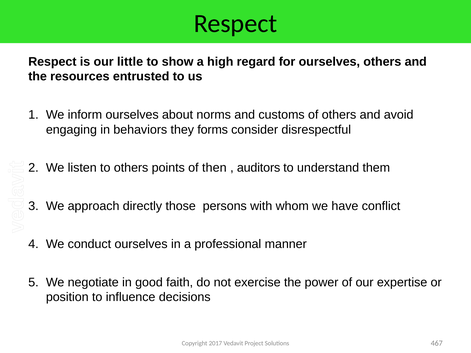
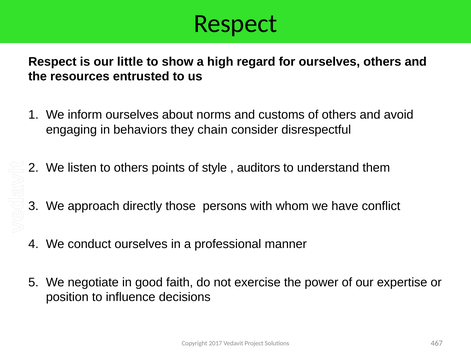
forms: forms -> chain (213, 130)
then: then -> style (214, 168)
